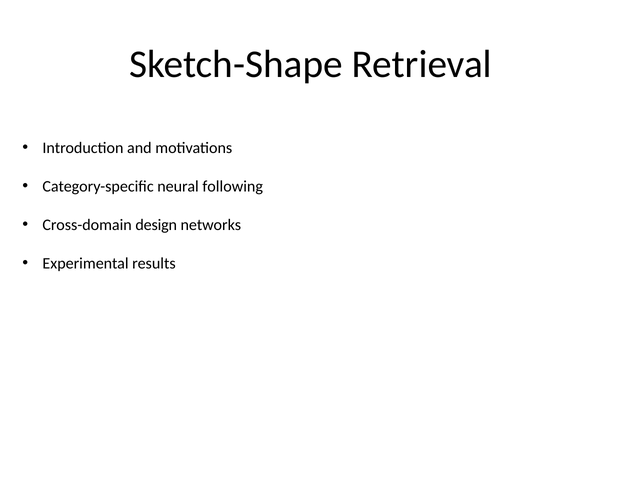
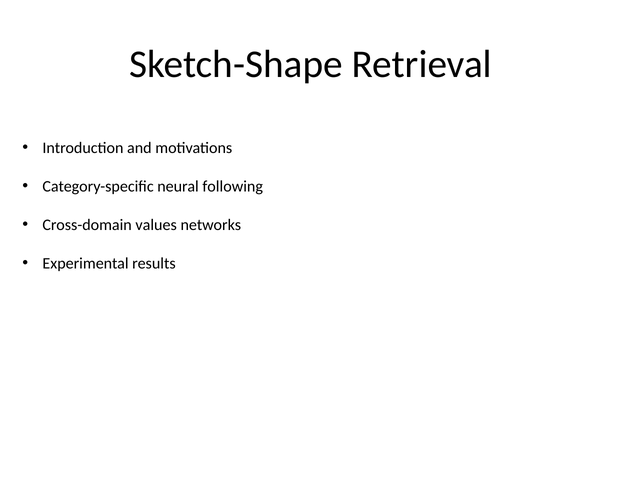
design: design -> values (156, 225)
